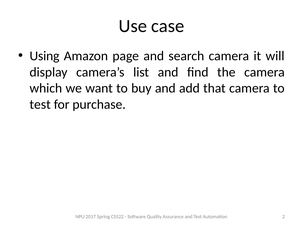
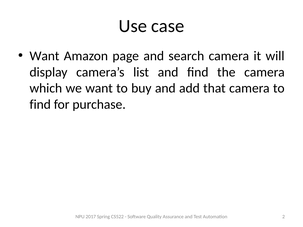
Using: Using -> Want (44, 56)
test: test -> find (40, 105)
